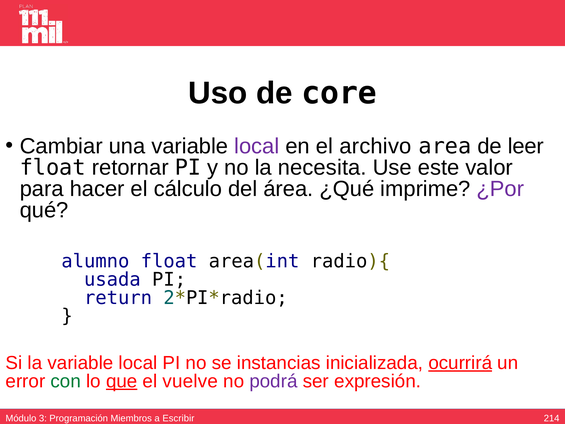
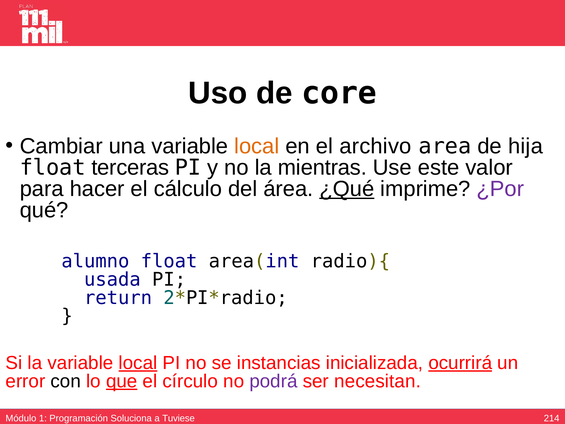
local colour: purple -> orange (257, 146)
leer: leer -> hija (525, 146)
retornar: retornar -> terceras (130, 168)
necesita: necesita -> mientras (322, 168)
¿Qué underline: none -> present (347, 189)
local underline: none -> present (138, 363)
con colour: green -> black (66, 381)
vuelve: vuelve -> círculo (190, 381)
expresión: expresión -> necesitan (378, 381)
3: 3 -> 1 (43, 418)
Miembros: Miembros -> Soluciona (131, 418)
Escribir: Escribir -> Tuviese (179, 418)
